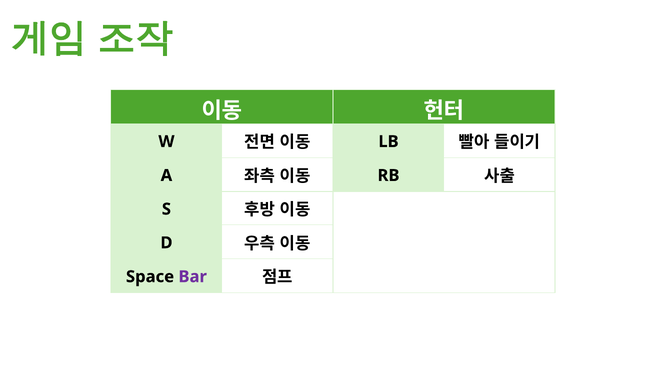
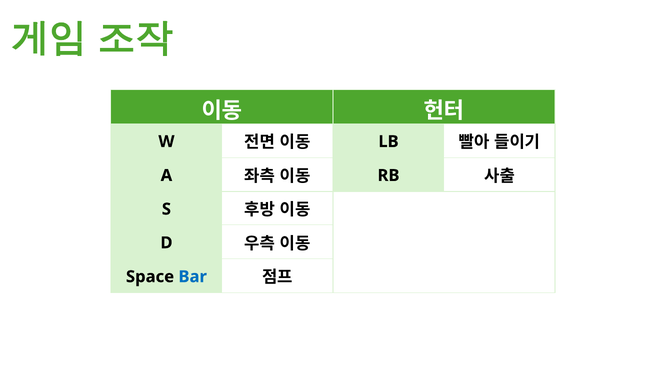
Bar colour: purple -> blue (193, 276)
